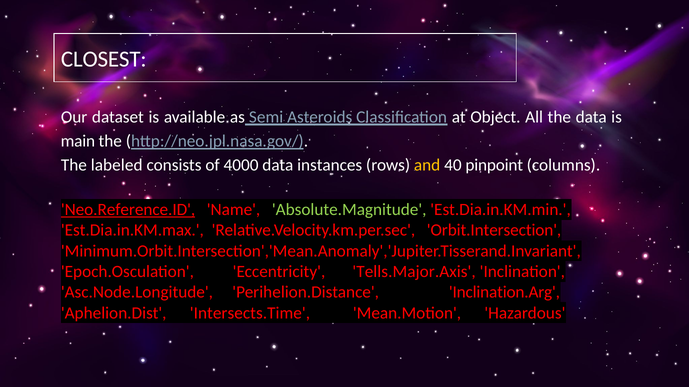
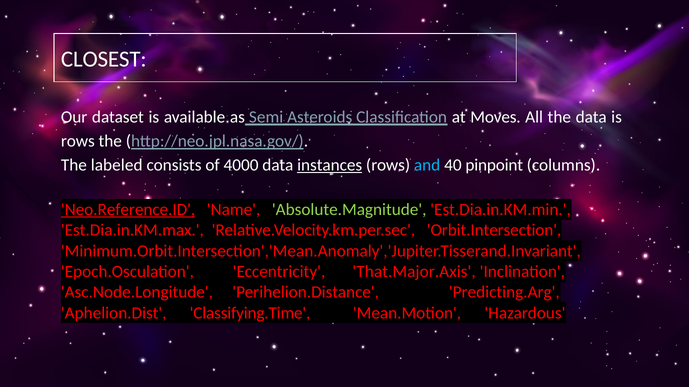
Object: Object -> Moves (496, 117)
main: main -> rows (78, 141)
instances underline: none -> present (330, 166)
and colour: yellow -> light blue (427, 166)
Tells.Major.Axis: Tells.Major.Axis -> That.Major.Axis (414, 272)
Inclination.Arg: Inclination.Arg -> Predicting.Arg (504, 293)
Intersects.Time: Intersects.Time -> Classifying.Time (250, 313)
